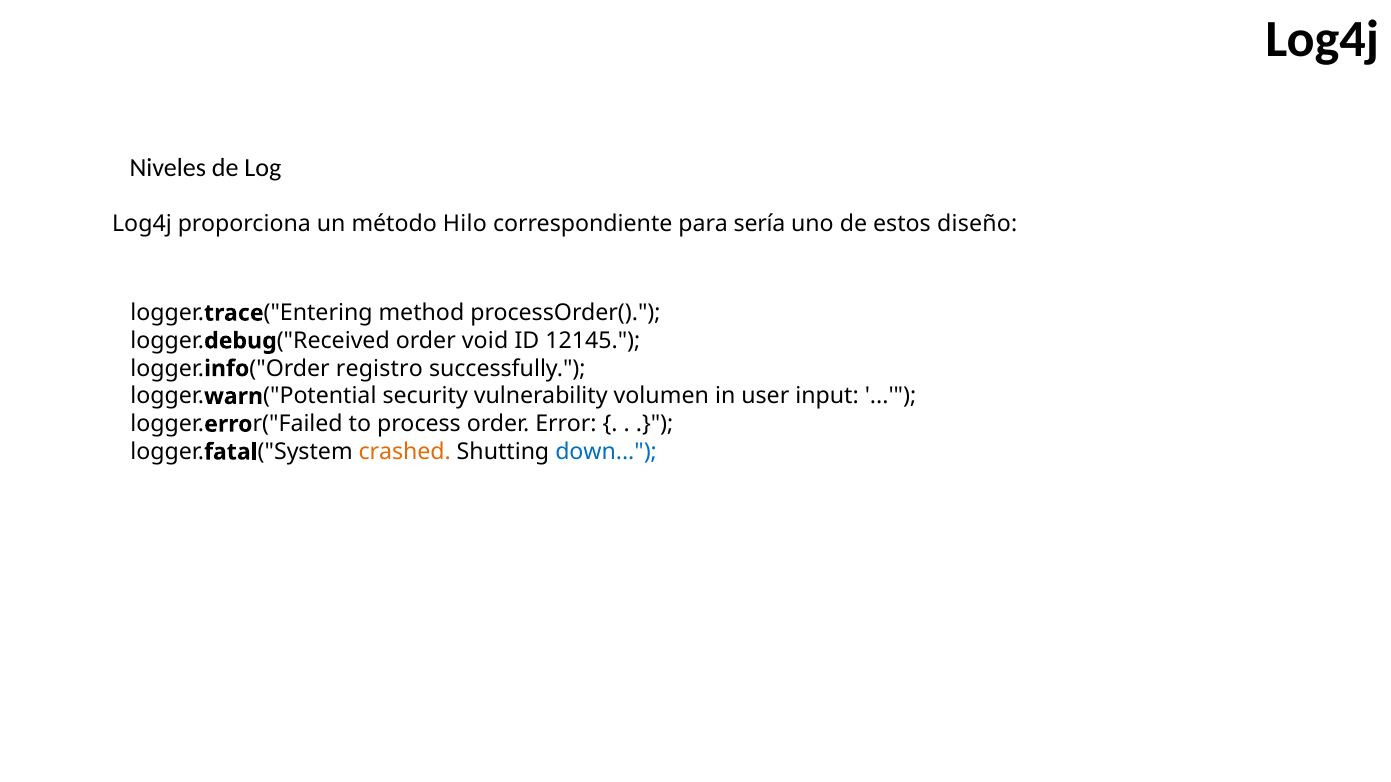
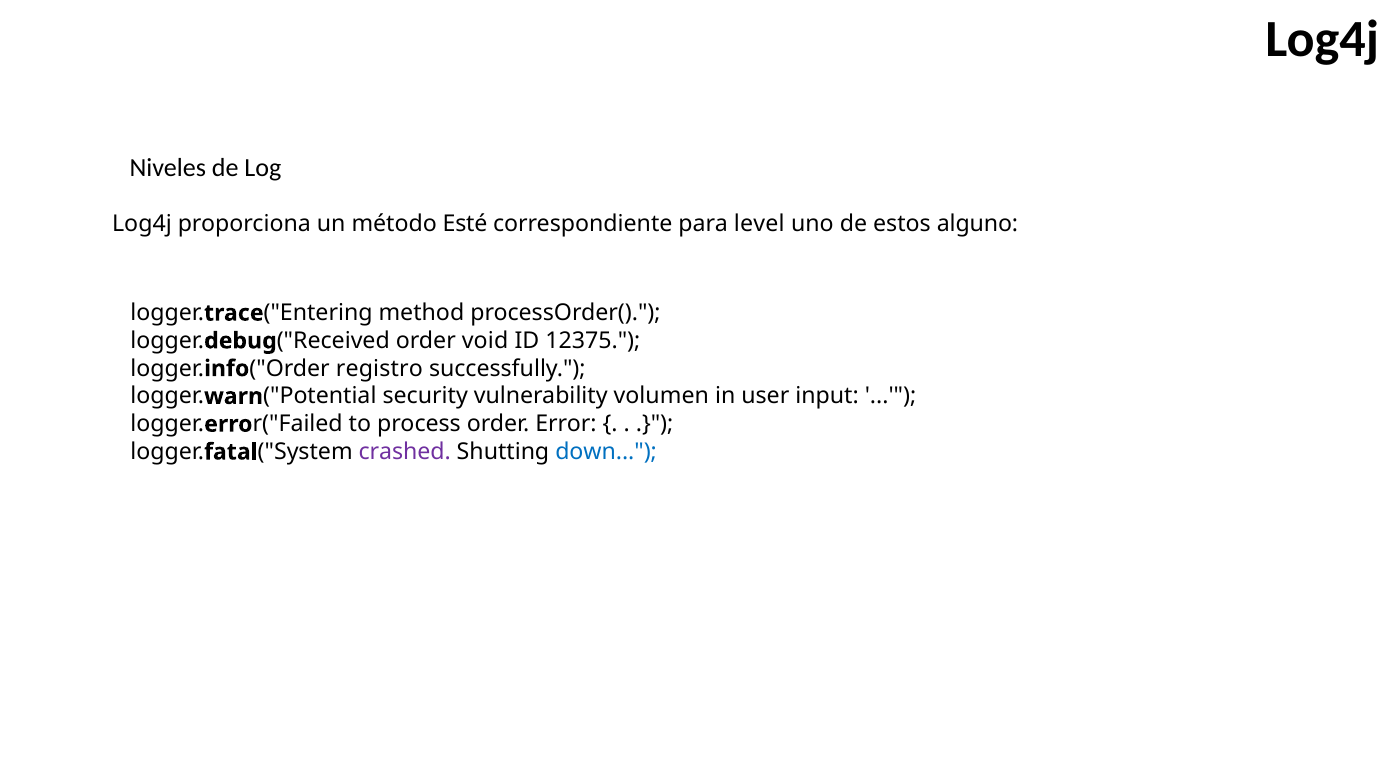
Hilo: Hilo -> Esté (465, 224)
sería: sería -> level (759, 224)
diseño: diseño -> alguno (977, 224)
12145: 12145 -> 12375 (593, 341)
crashed colour: orange -> purple (405, 452)
